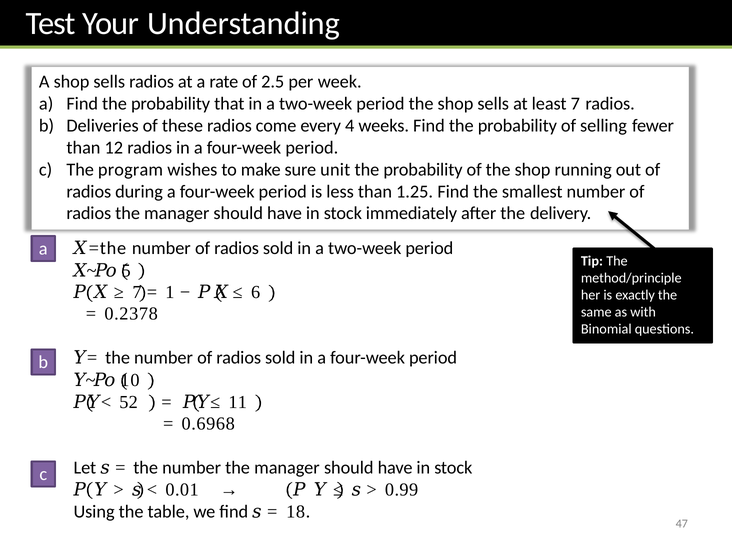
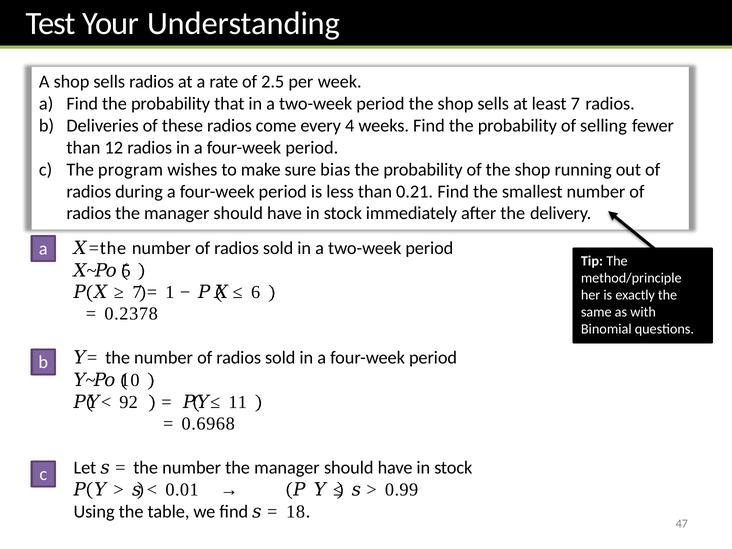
unit: unit -> bias (335, 170)
1.25: 1.25 -> 0.21 (415, 191)
52: 52 -> 92 (129, 402)
